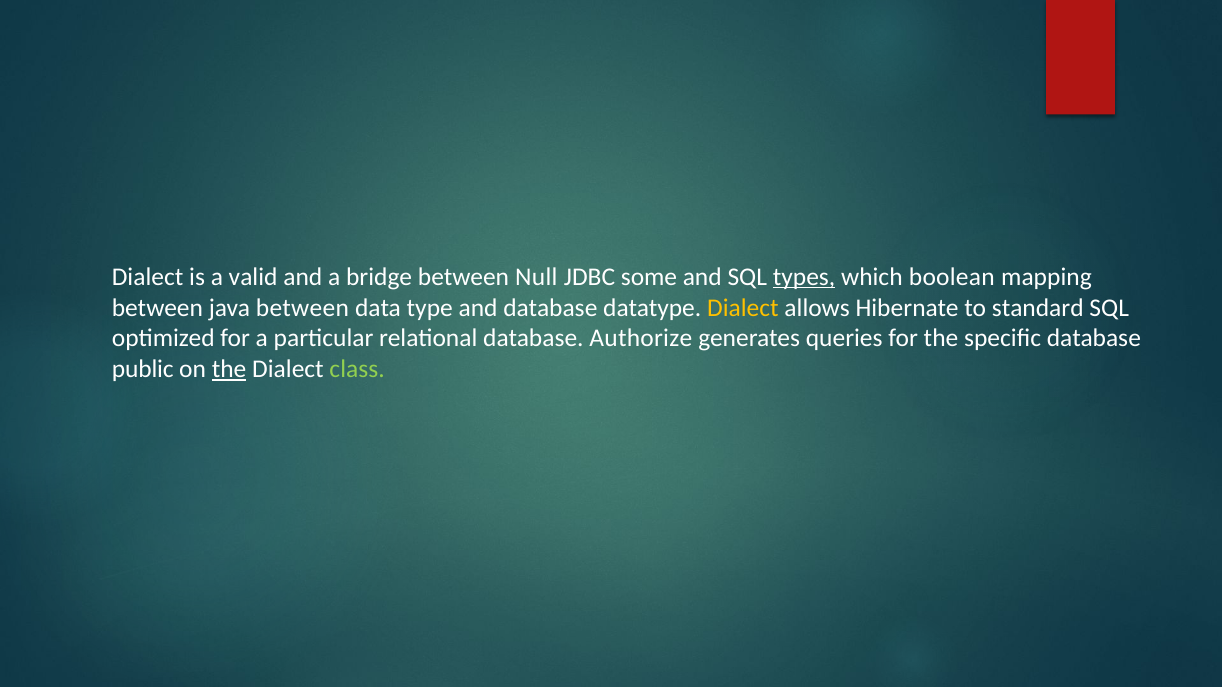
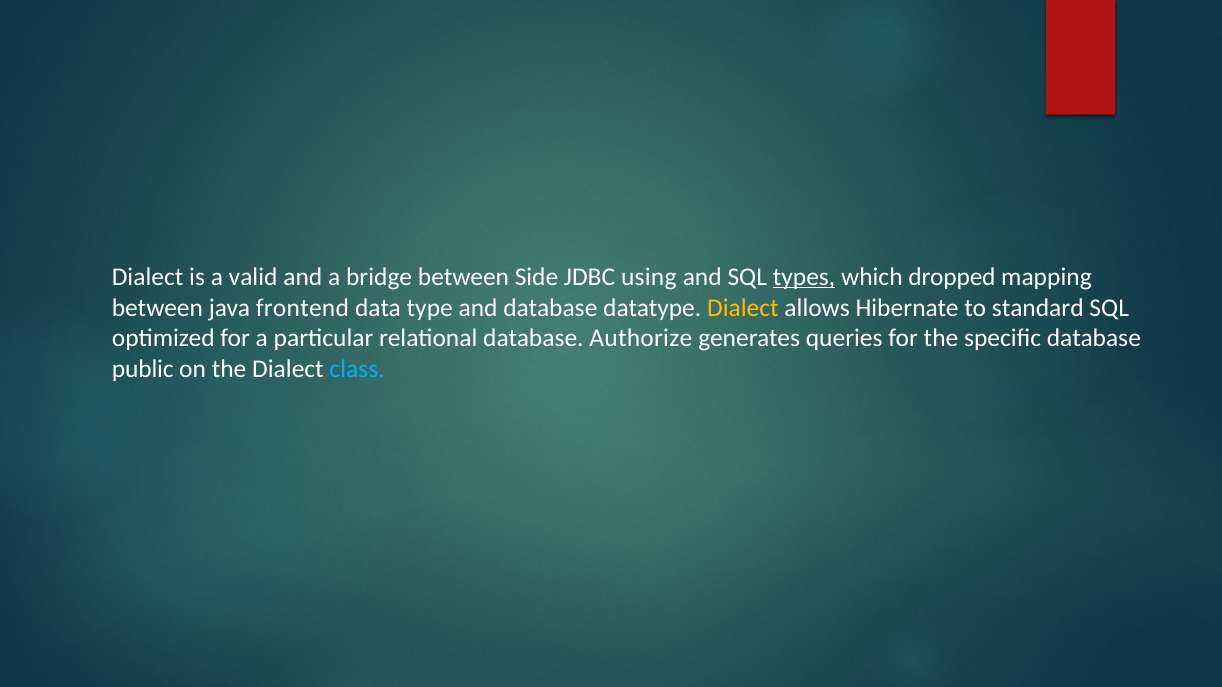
Null: Null -> Side (537, 277)
some: some -> using (649, 277)
boolean: boolean -> dropped (952, 277)
java between: between -> frontend (302, 308)
the underline: present -> none (229, 369)
class colour: light green -> light blue (357, 369)
